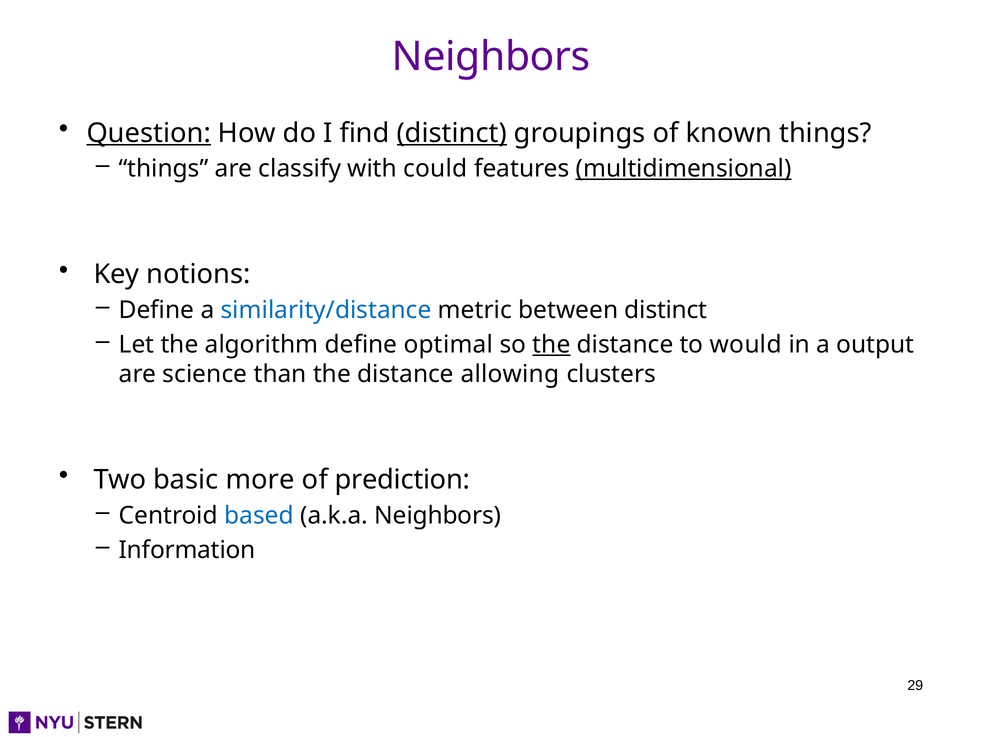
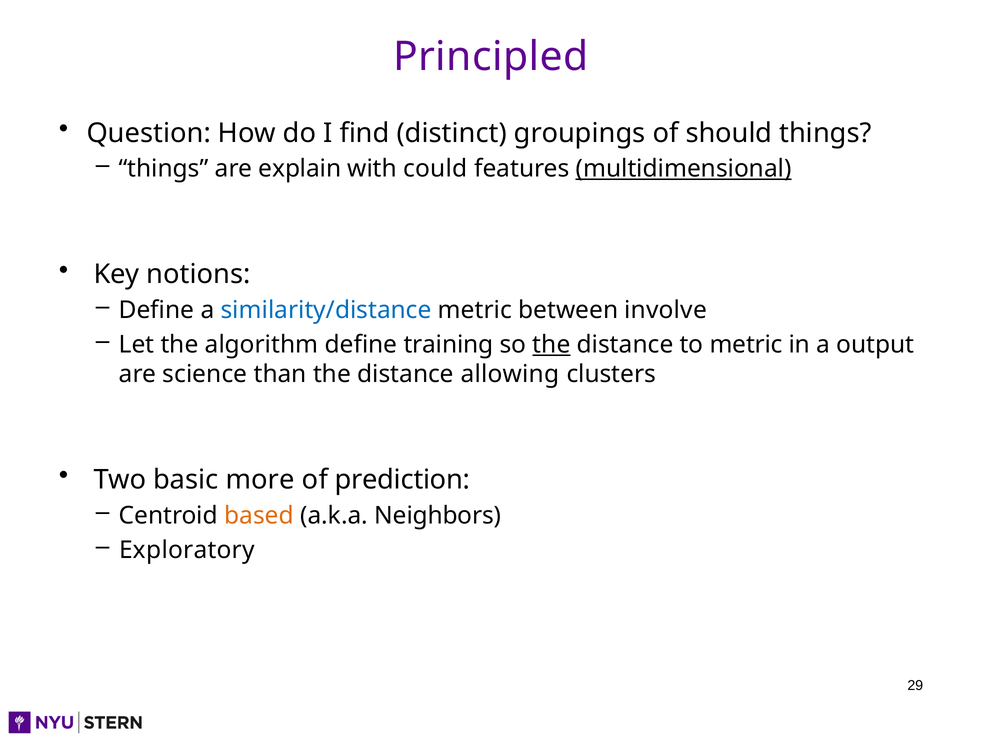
Neighbors: Neighbors -> Principled (491, 57)
Question underline: present -> none (149, 133)
distinct underline: present -> none (452, 133)
known: known -> should (729, 133)
classify: classify -> explain (300, 169)
between distinct: distinct -> involve (666, 310)
optimal: optimal -> training (449, 344)
to would: would -> metric (746, 344)
based colour: blue -> orange (259, 515)
Information: Information -> Exploratory (187, 550)
